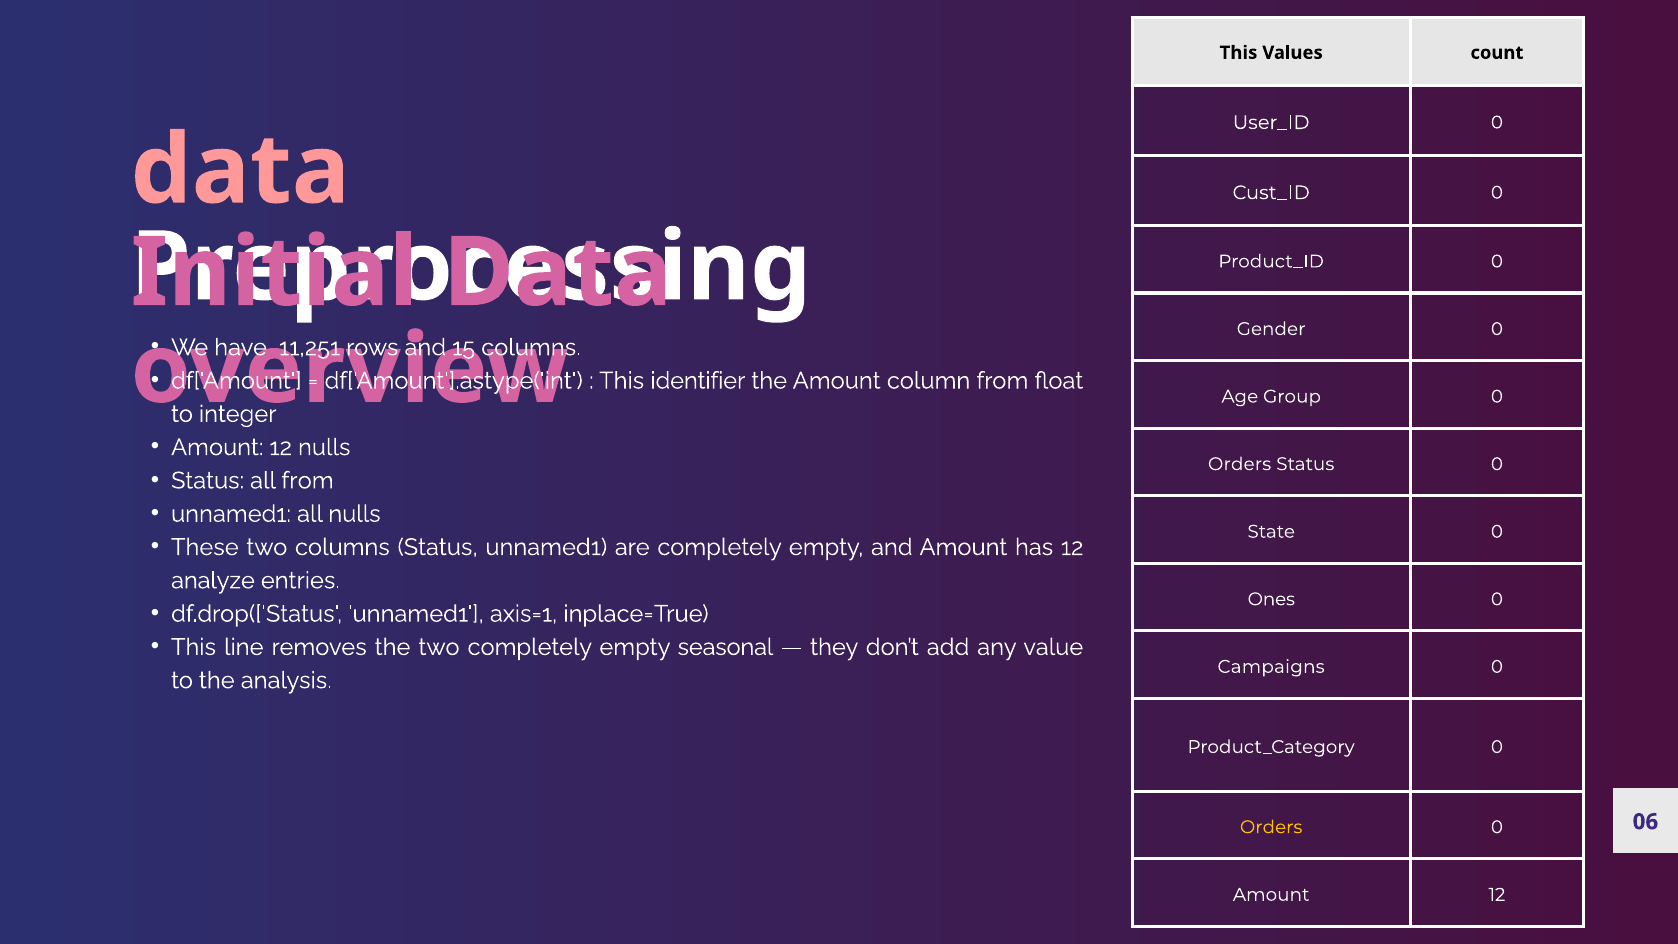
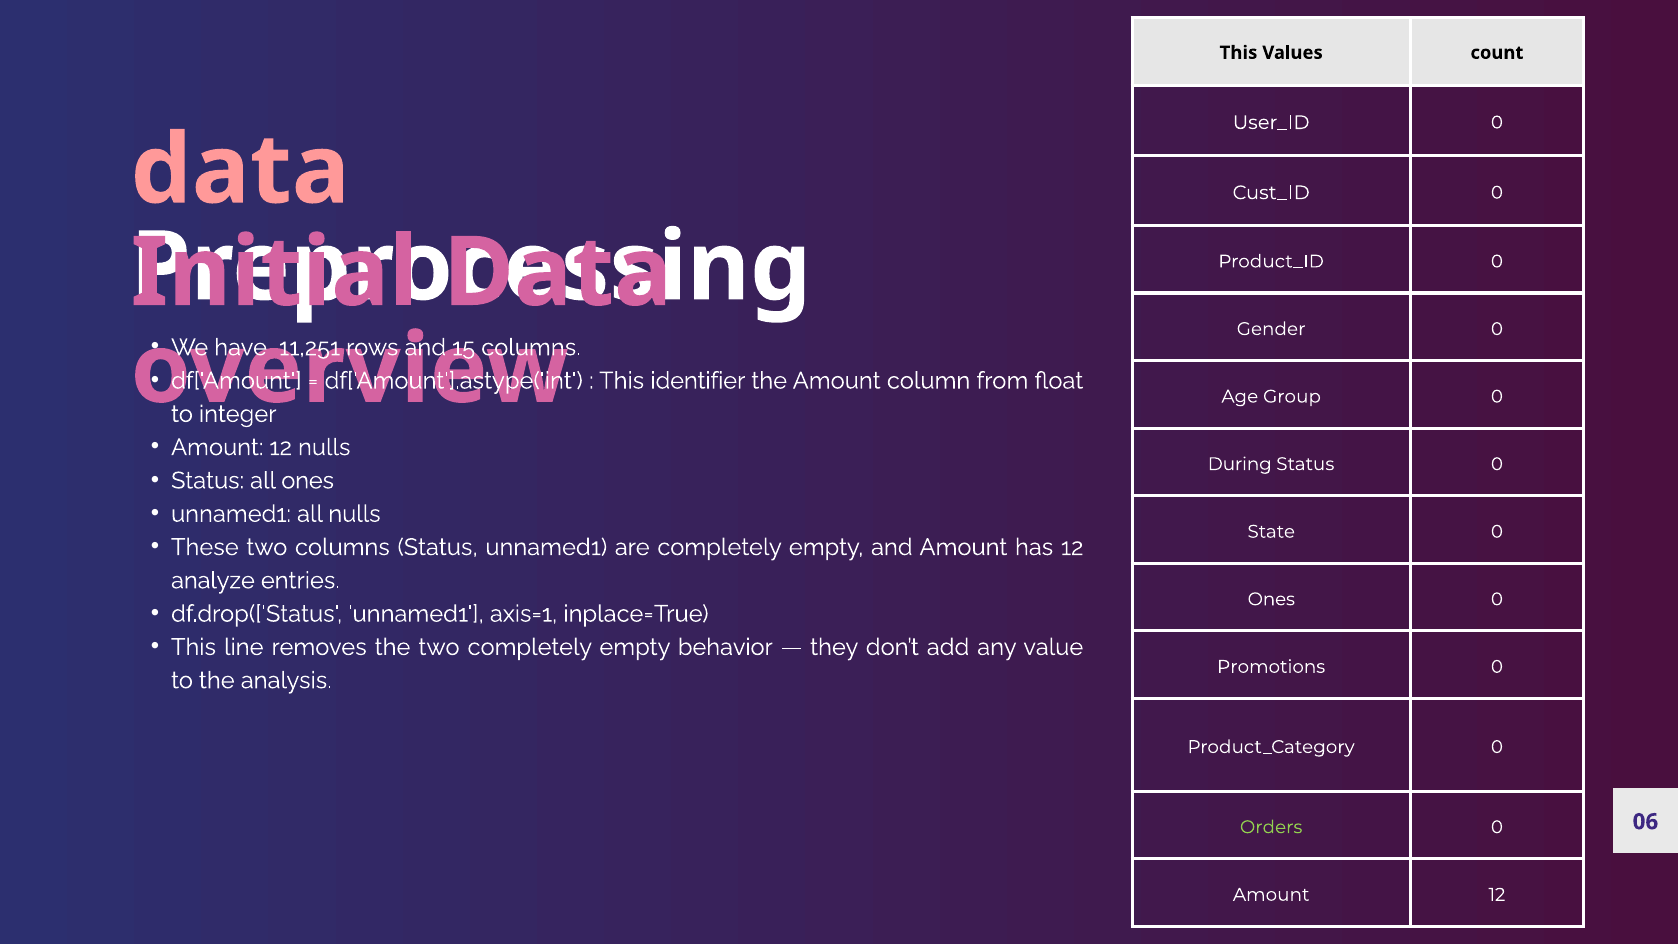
Orders: Orders -> During (1240, 464)
all from: from -> ones (308, 481)
seasonal: seasonal -> behavior (725, 647)
Campaigns: Campaigns -> Promotions (1271, 667)
Orders colour: yellow -> light green (1271, 827)
